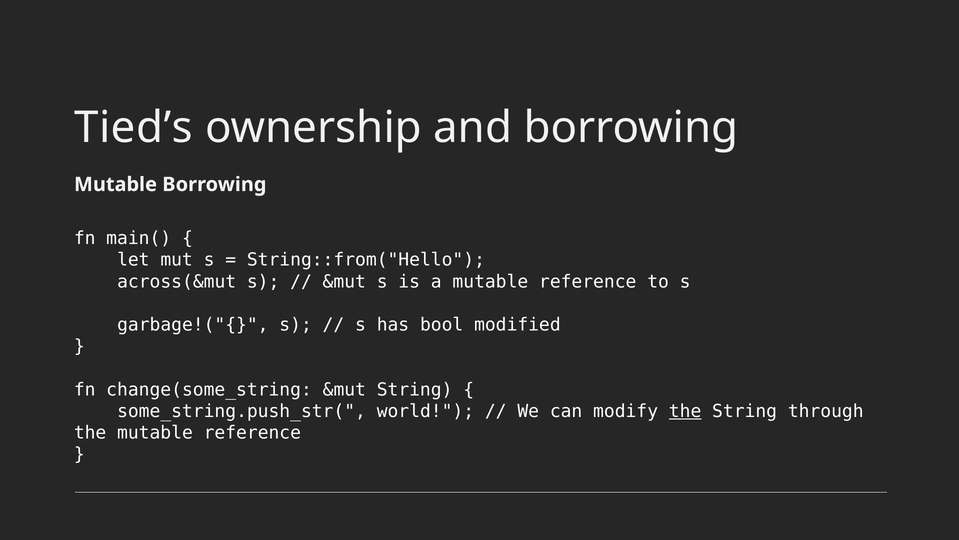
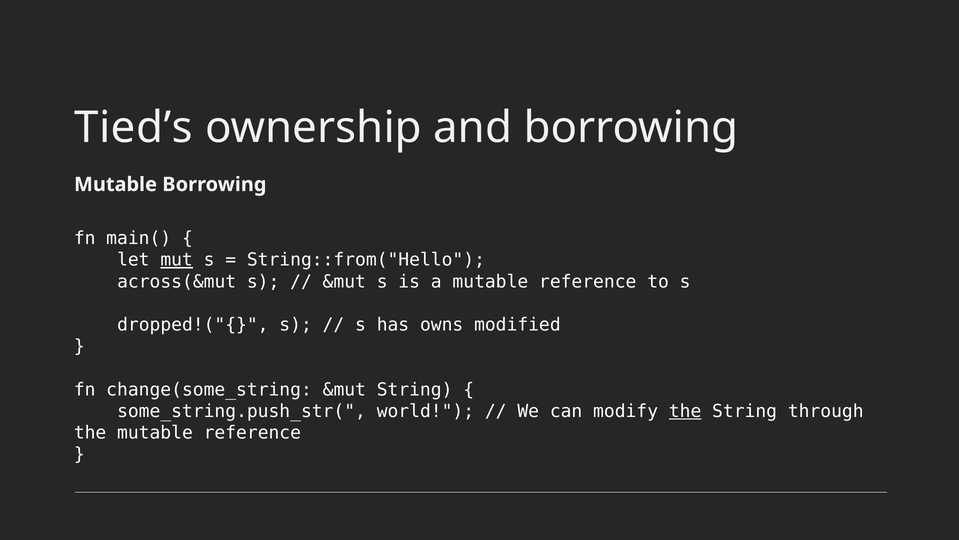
mut underline: none -> present (177, 260)
garbage!("{: garbage!("{ -> dropped!("{ (193, 324)
bool: bool -> owns (442, 324)
